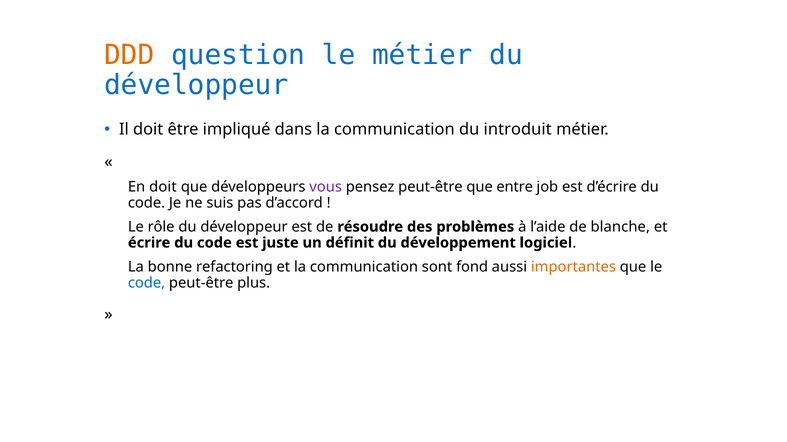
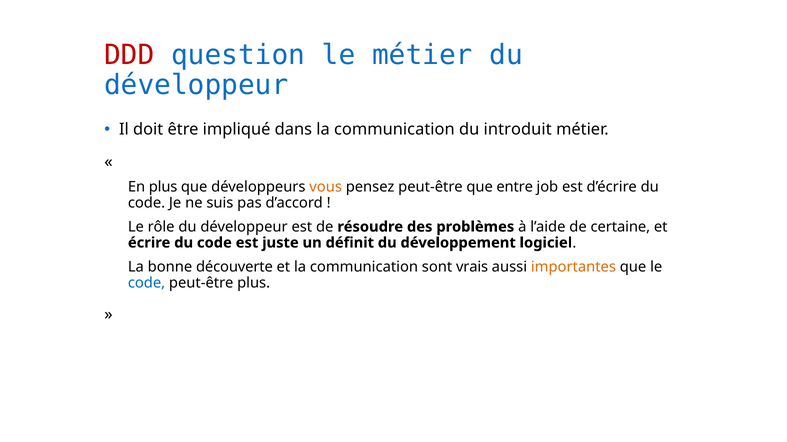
DDD colour: orange -> red (129, 55)
En doit: doit -> plus (163, 187)
vous colour: purple -> orange (326, 187)
blanche: blanche -> certaine (620, 227)
refactoring: refactoring -> découverte (234, 267)
fond: fond -> vrais (472, 267)
